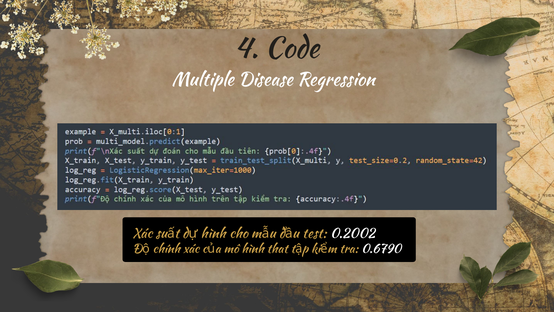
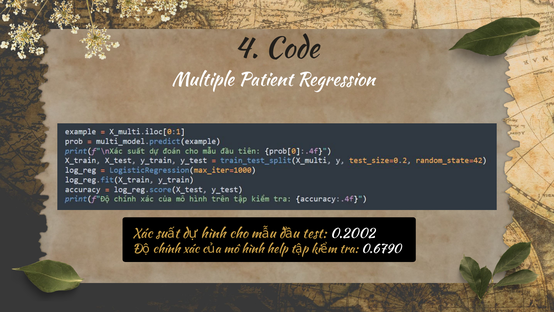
Disease: Disease -> Patient (266, 79)
that: that -> help (277, 248)
